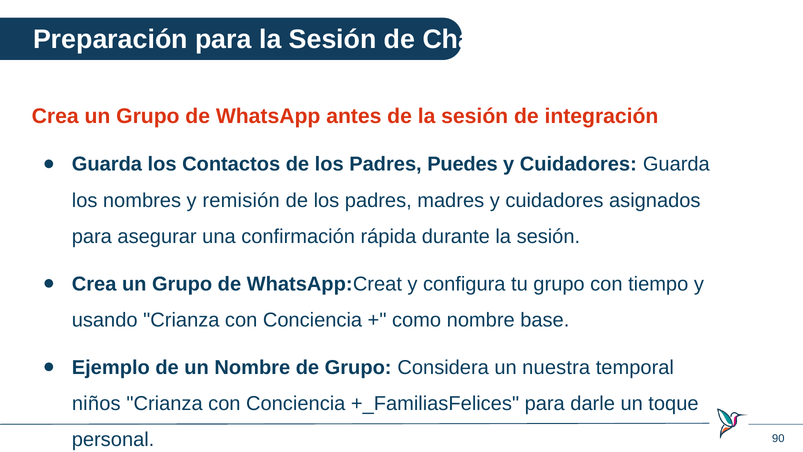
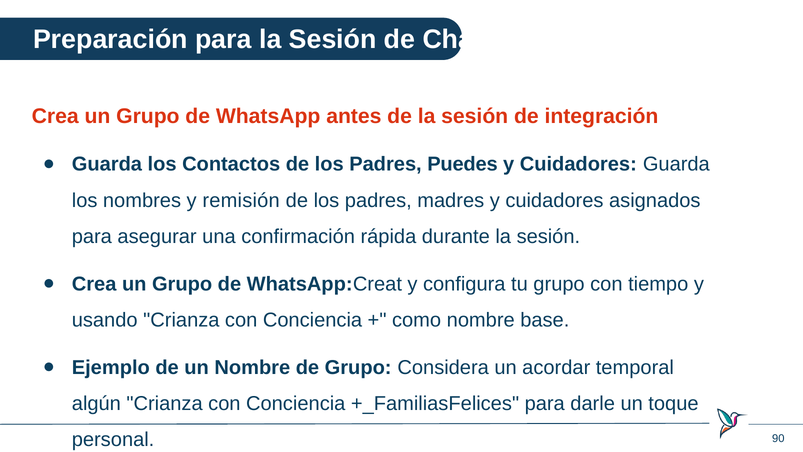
nuestra: nuestra -> acordar (556, 367)
niños: niños -> algún (96, 403)
